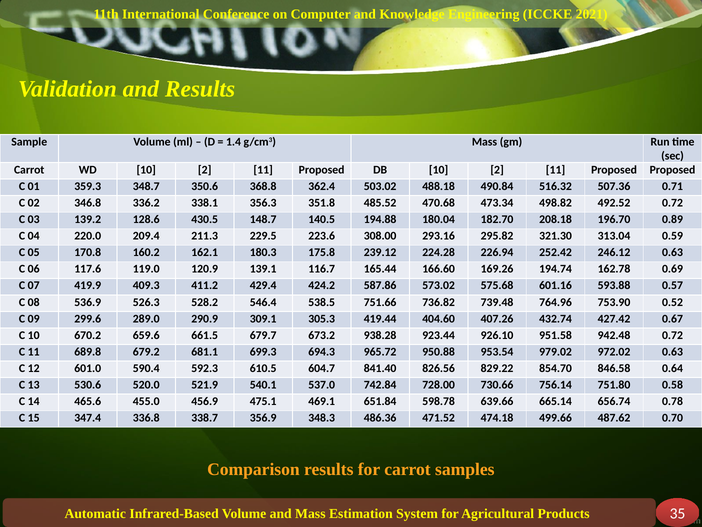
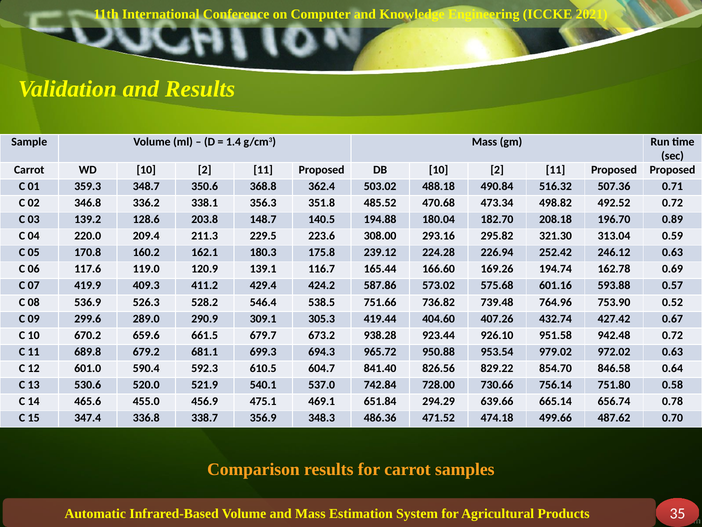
430.5: 430.5 -> 203.8 (205, 219)
598.78: 598.78 -> 294.29 (439, 401)
